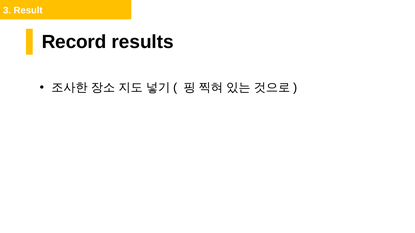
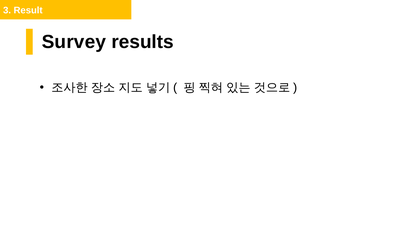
Record: Record -> Survey (74, 42)
